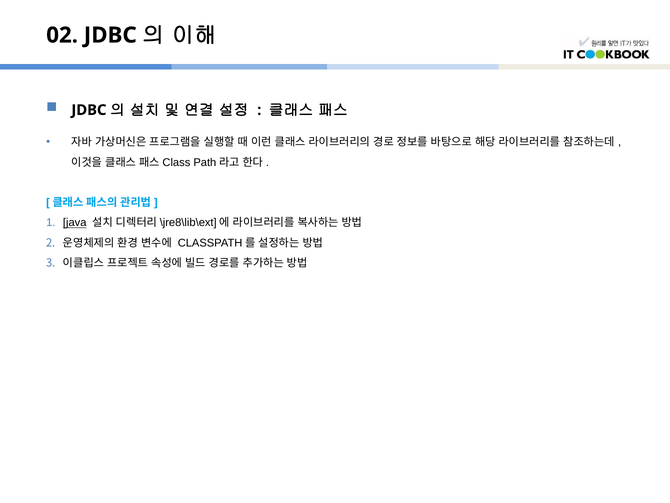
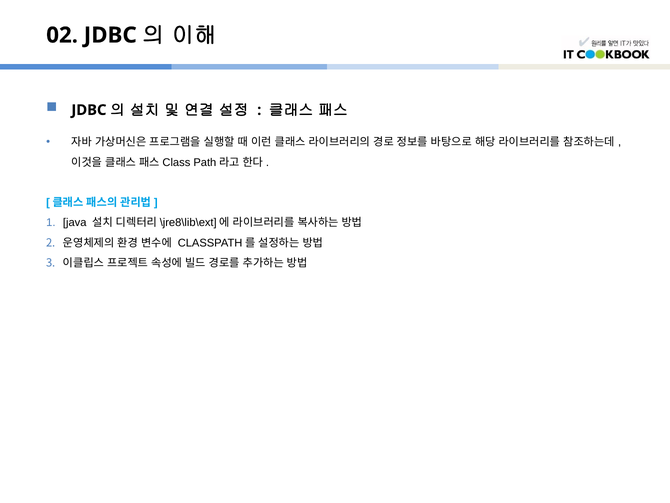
java underline: present -> none (75, 223)
